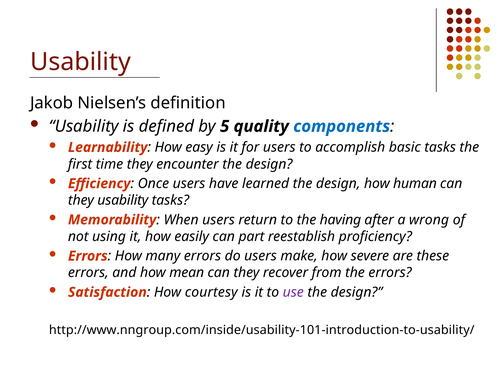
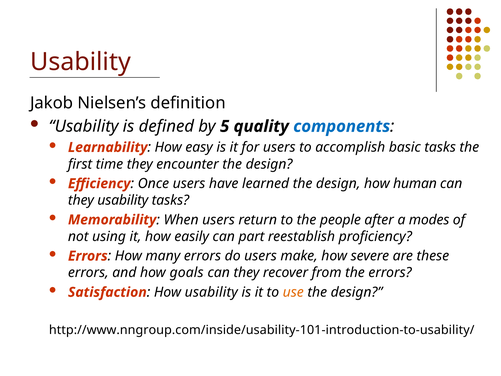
having: having -> people (340, 220)
wrong: wrong -> modes (429, 220)
mean: mean -> goals (187, 273)
How courtesy: courtesy -> usability (211, 292)
use colour: purple -> orange (293, 292)
